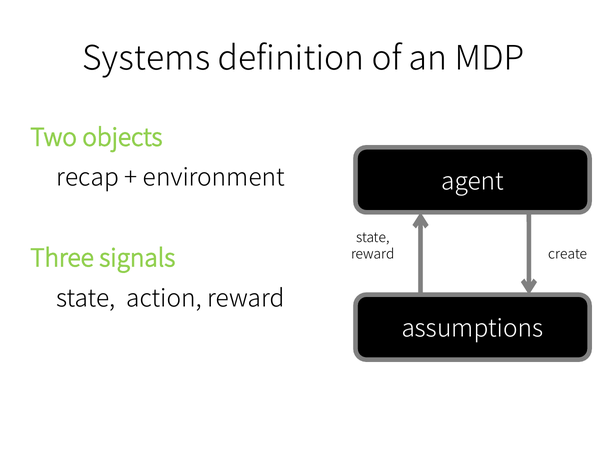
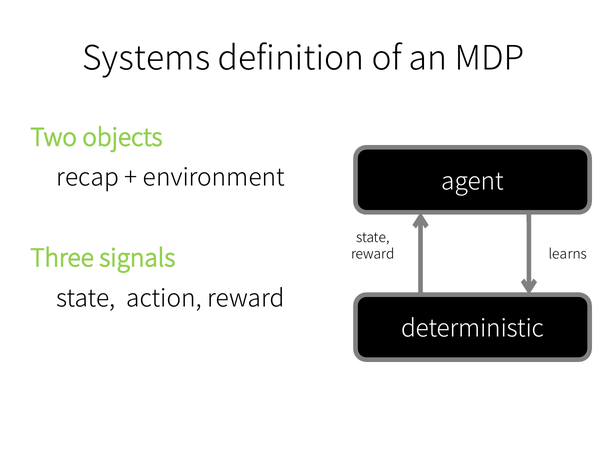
create: create -> learns (568, 255)
assumptions: assumptions -> deterministic (473, 329)
